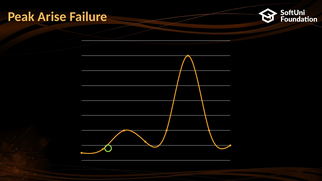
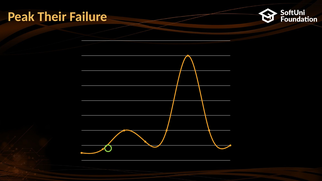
Arise: Arise -> Their (52, 17)
